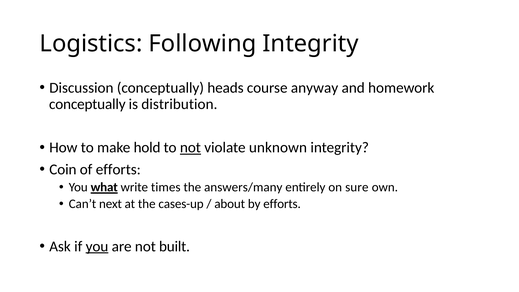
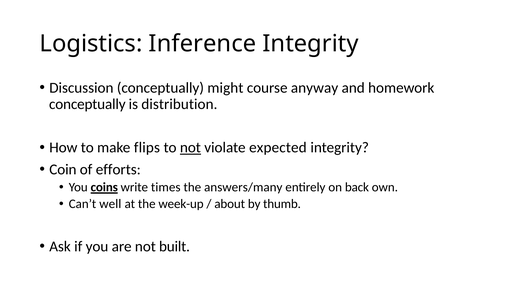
Following: Following -> Inference (202, 44)
heads: heads -> might (225, 88)
hold: hold -> flips (147, 148)
unknown: unknown -> expected (278, 148)
what: what -> coins (104, 187)
sure: sure -> back (357, 187)
next: next -> well (110, 204)
cases-up: cases-up -> week-up (181, 204)
by efforts: efforts -> thumb (282, 204)
you underline: present -> none (97, 246)
